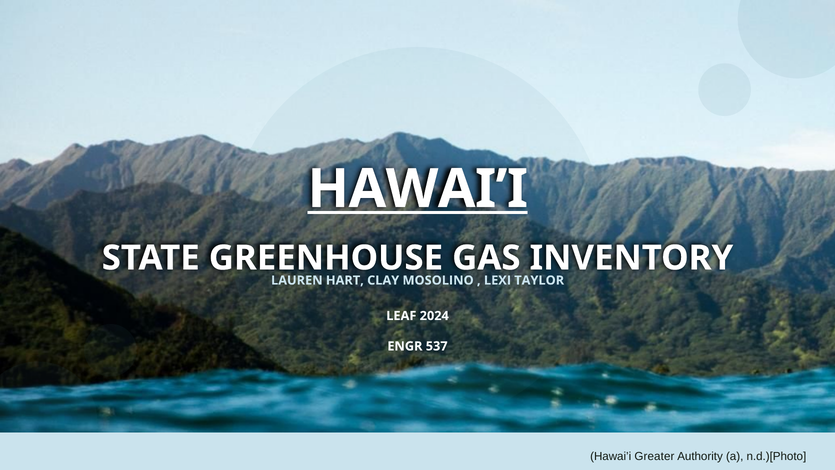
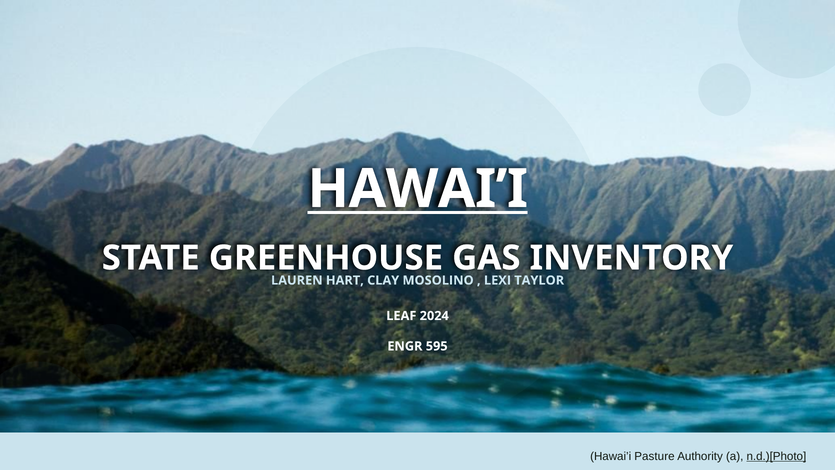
537: 537 -> 595 (437, 346)
Greater: Greater -> Pasture (654, 456)
n.d.)[Photo underline: none -> present (776, 456)
